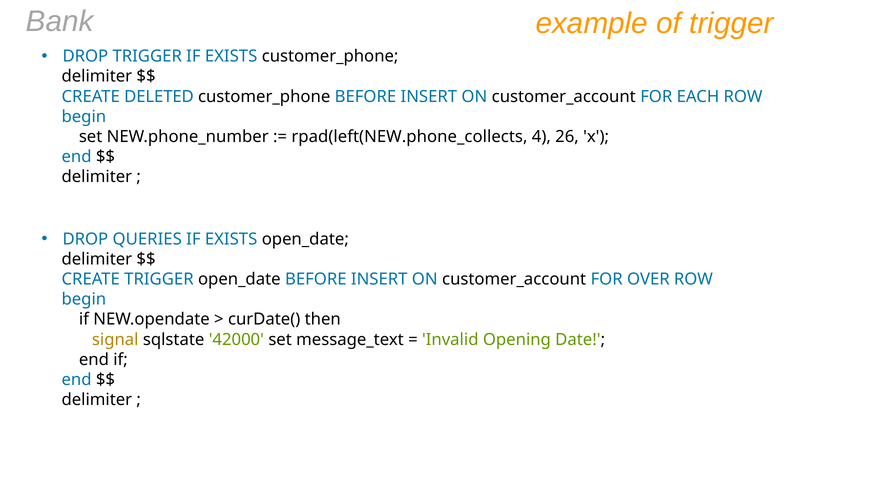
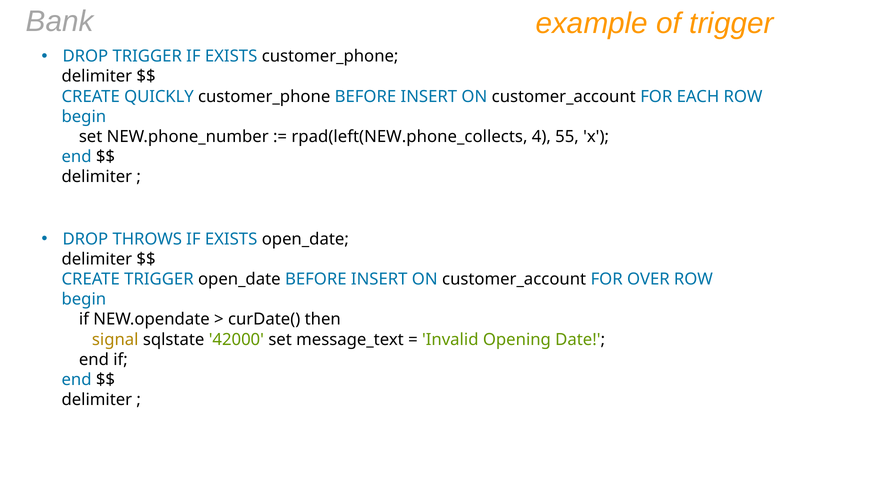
DELETED: DELETED -> QUICKLY (159, 96)
26: 26 -> 55 (567, 137)
QUERIES: QUERIES -> THROWS (147, 239)
